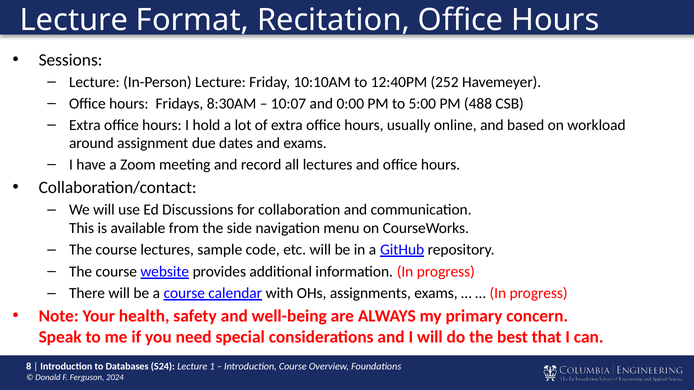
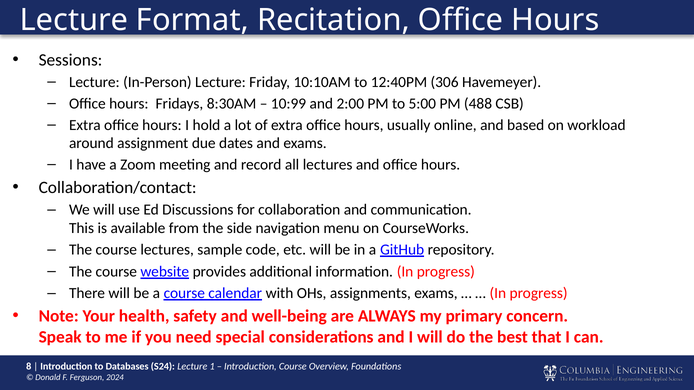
252: 252 -> 306 (445, 82)
10:07: 10:07 -> 10:99 (288, 104)
0:00: 0:00 -> 2:00 (350, 104)
